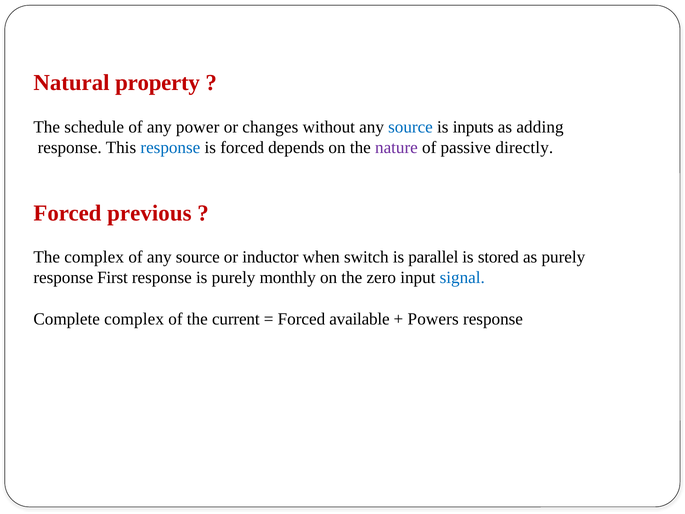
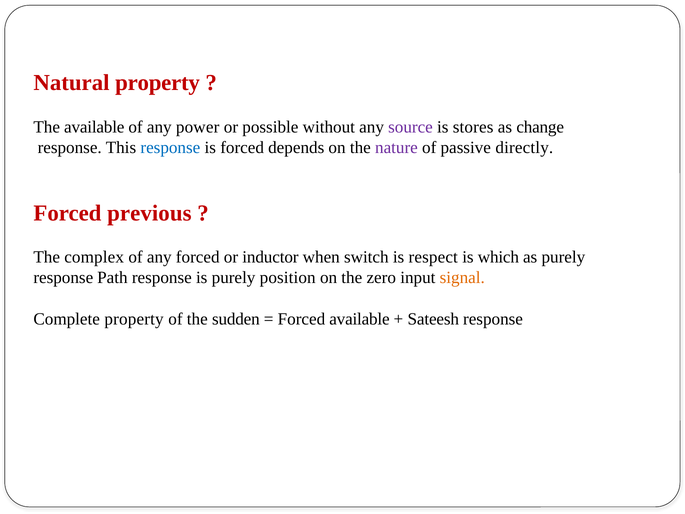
The schedule: schedule -> available (94, 127)
changes: changes -> possible (270, 127)
source colour: blue -> purple (410, 127)
inputs: inputs -> stores (473, 127)
adding: adding -> change (540, 127)
of any source: source -> forced (198, 257)
parallel: parallel -> respect (433, 257)
stored: stored -> which (498, 257)
First: First -> Path (112, 278)
monthly: monthly -> position (288, 278)
signal colour: blue -> orange (462, 278)
Complete complex: complex -> property (134, 319)
current: current -> sudden (236, 319)
Powers: Powers -> Sateesh (433, 319)
